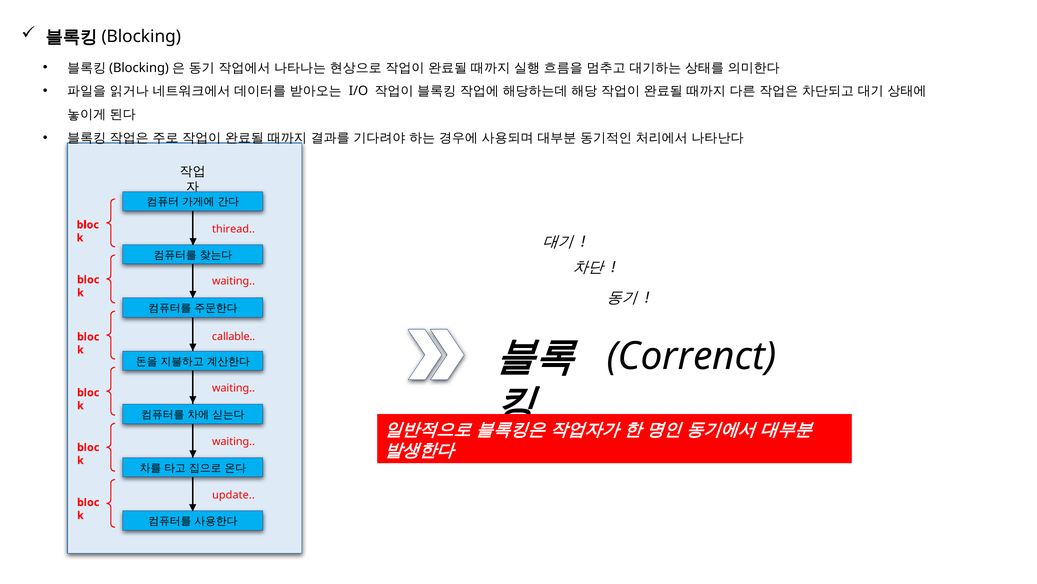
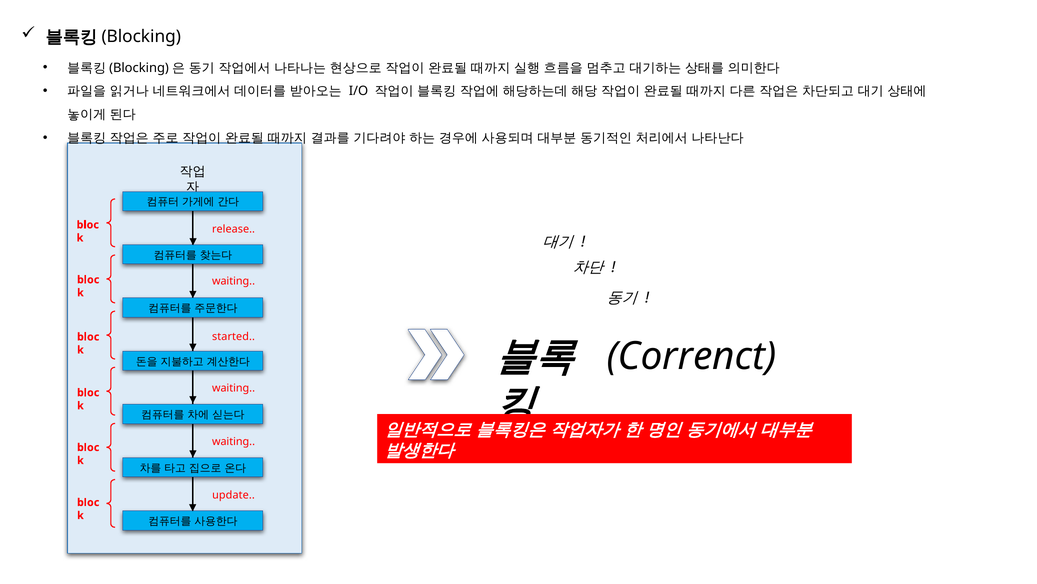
thiread: thiread -> release (234, 229)
callable: callable -> started (233, 336)
